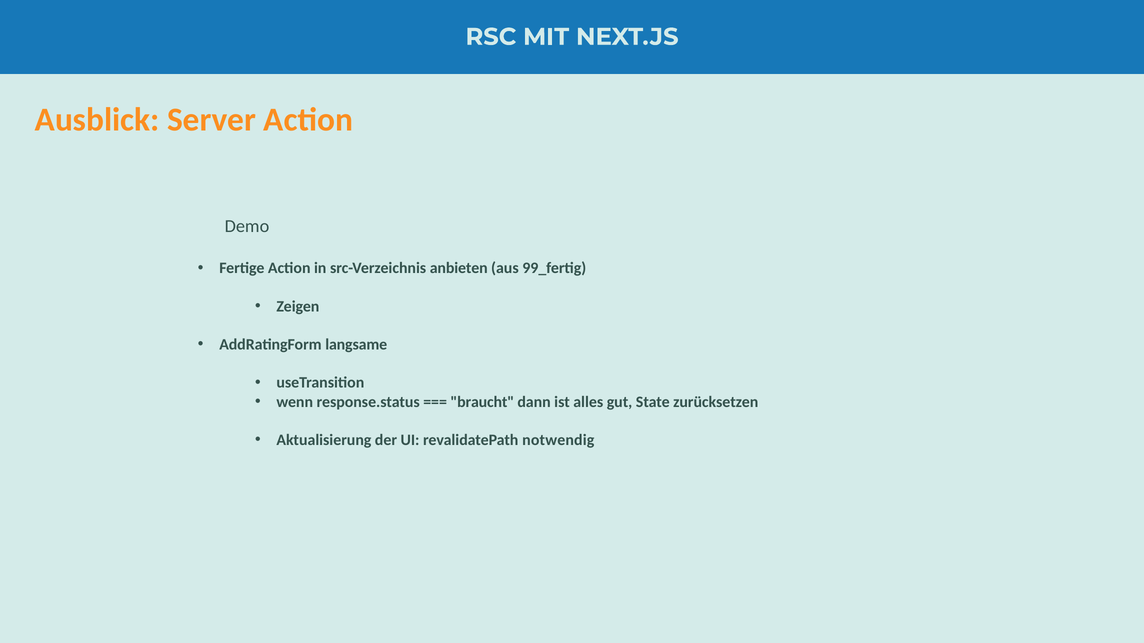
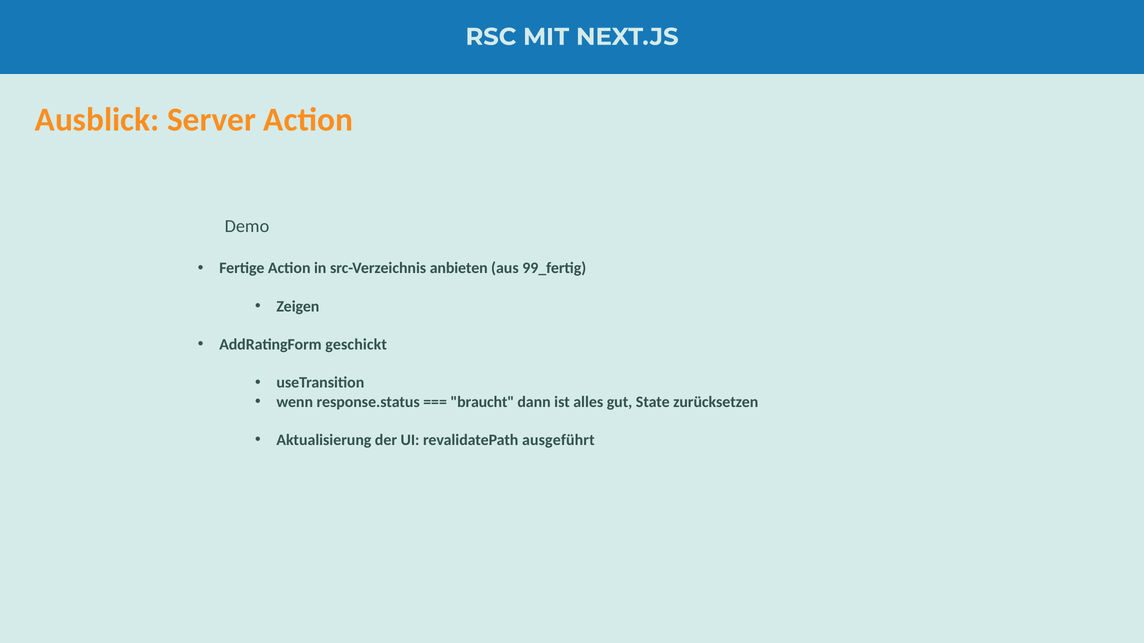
langsame: langsame -> geschickt (356, 345)
notwendig: notwendig -> ausgeführt (558, 440)
